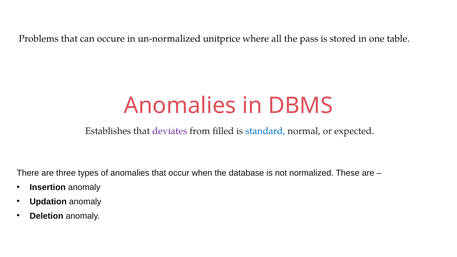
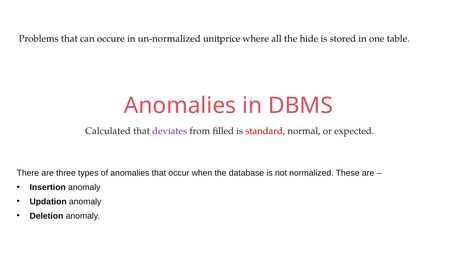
pass: pass -> hide (309, 39)
Establishes: Establishes -> Calculated (108, 131)
standard colour: blue -> red (265, 131)
